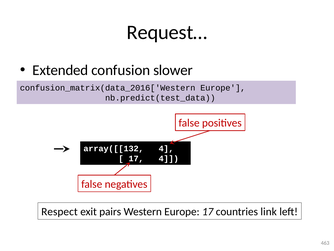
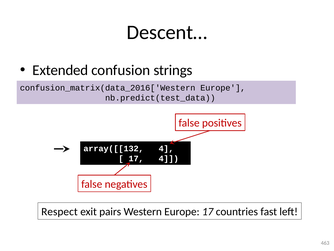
Request…: Request… -> Descent… (167, 32)
slower: slower -> strings (173, 70)
link: link -> fast (269, 211)
